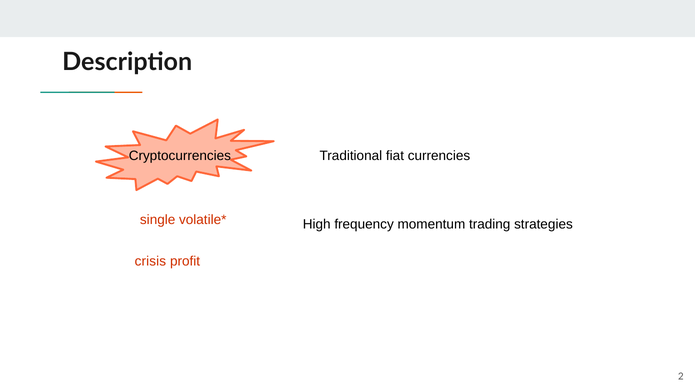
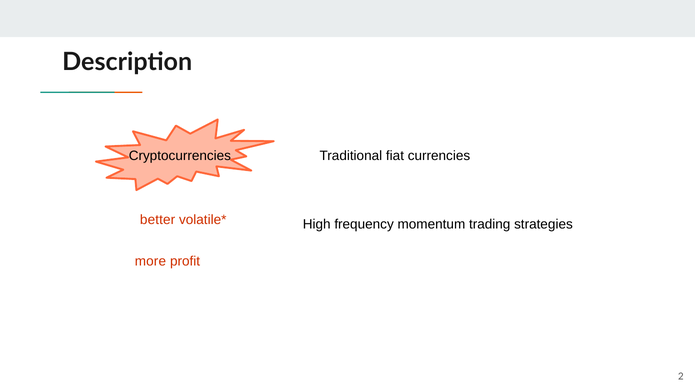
single: single -> better (158, 220)
crisis: crisis -> more (150, 261)
